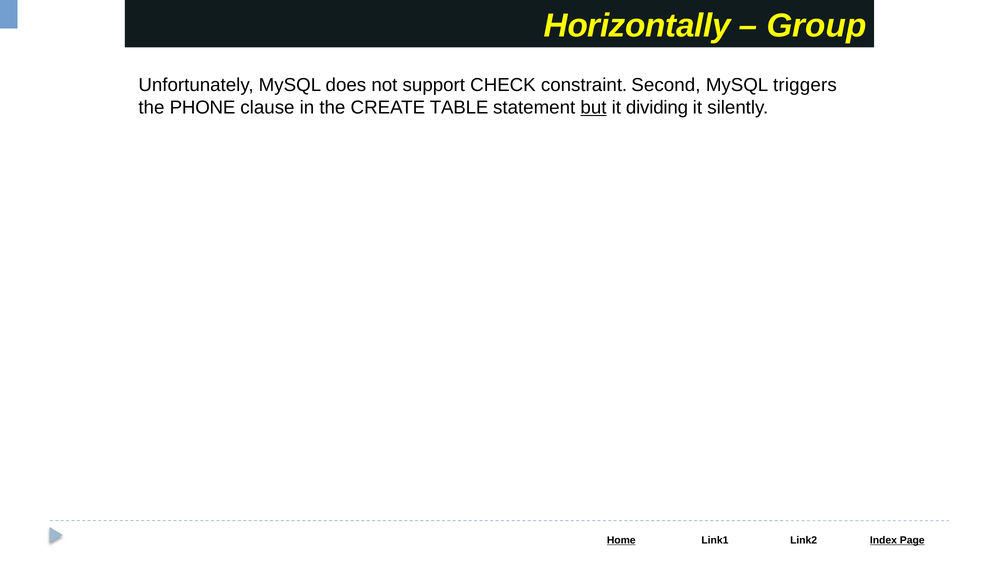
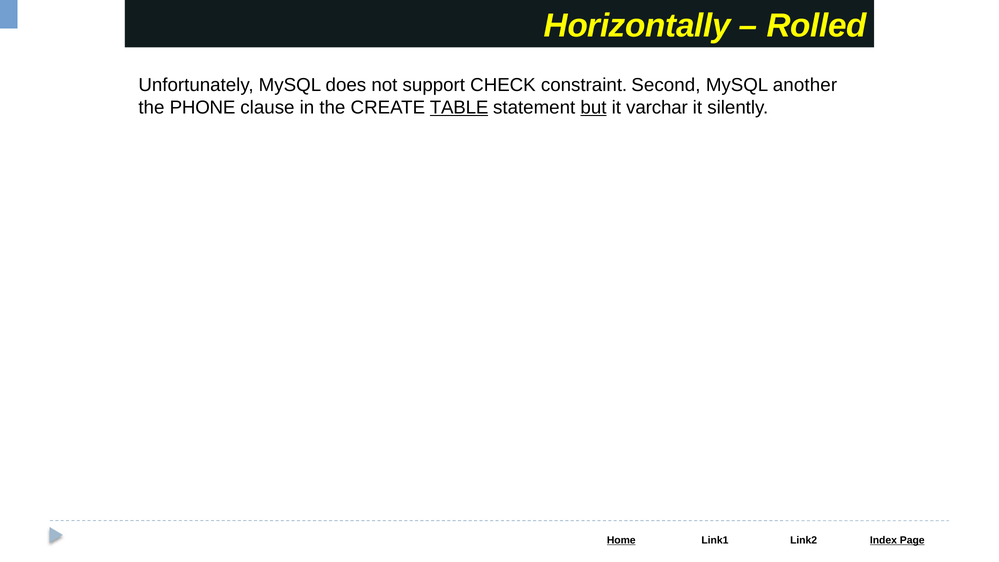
Group: Group -> Rolled (817, 26)
triggers: triggers -> another (805, 85)
TABLE underline: none -> present (459, 107)
dividing: dividing -> varchar (657, 107)
